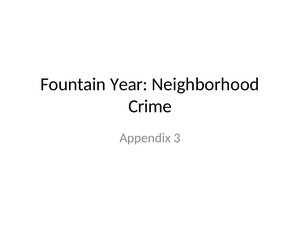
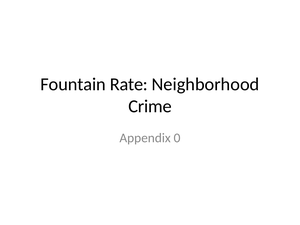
Year: Year -> Rate (129, 84)
3: 3 -> 0 (177, 138)
